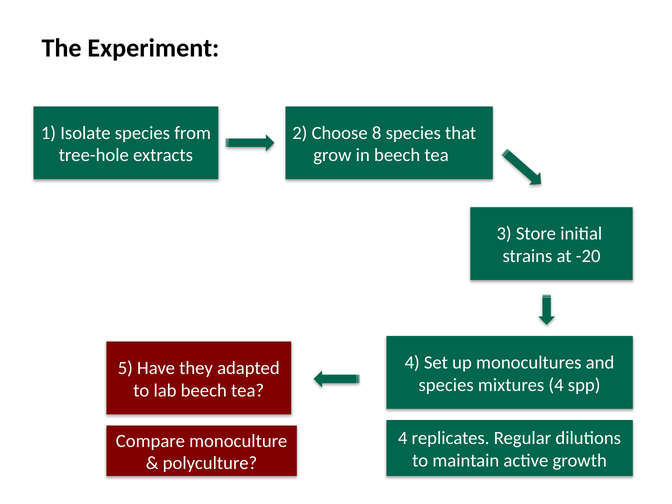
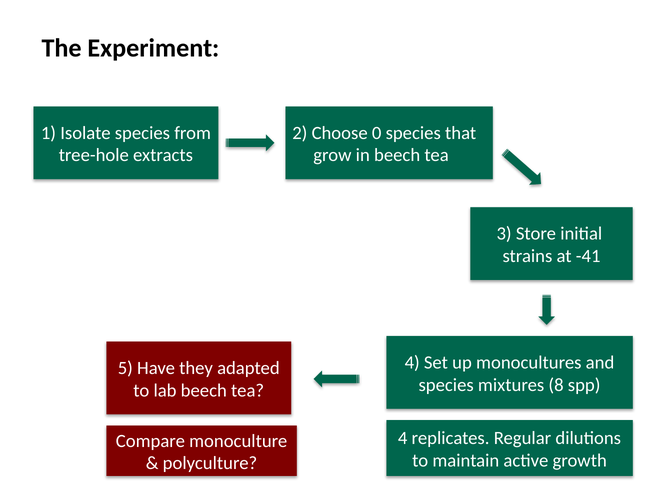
8: 8 -> 0 (377, 133)
-20: -20 -> -41 (588, 256)
mixtures 4: 4 -> 8 (556, 385)
